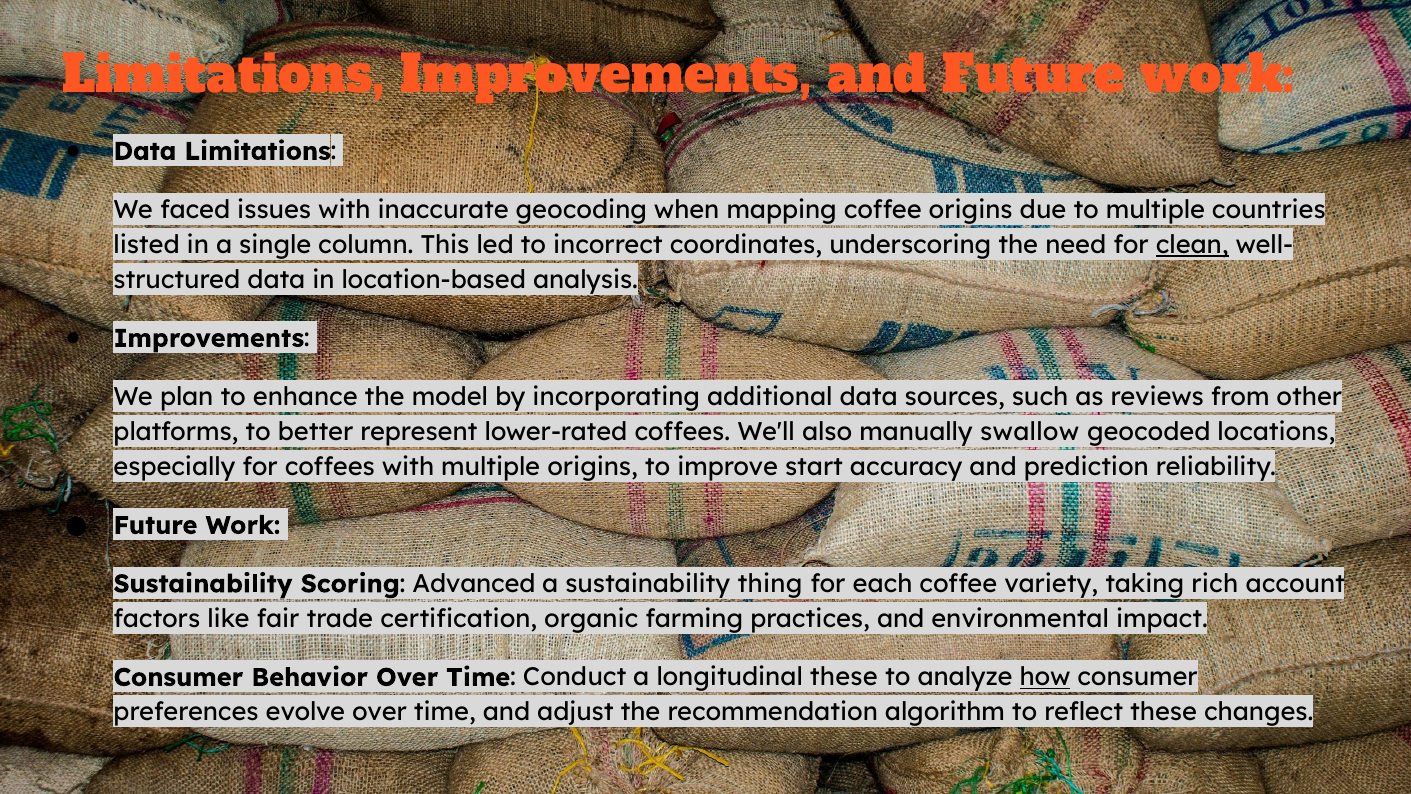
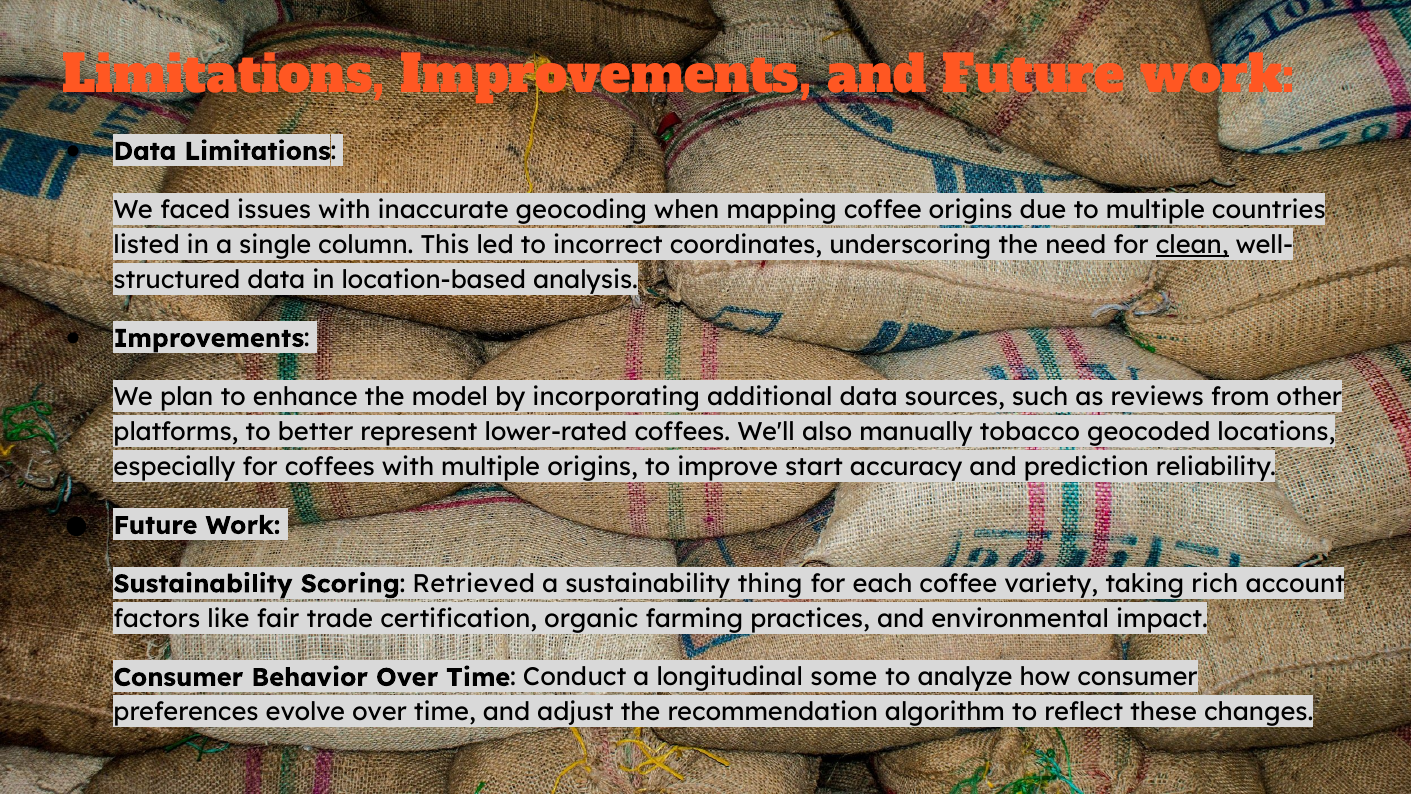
swallow: swallow -> tobacco (1030, 432)
Advanced: Advanced -> Retrieved (474, 584)
longitudinal these: these -> some (844, 677)
how underline: present -> none (1045, 677)
